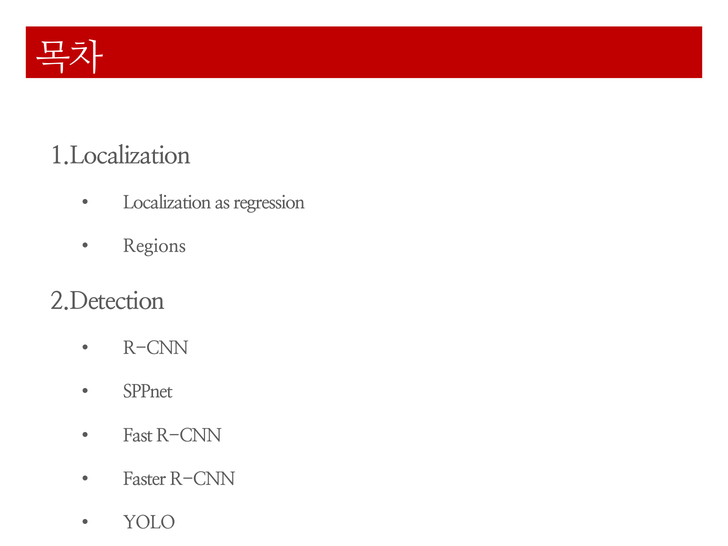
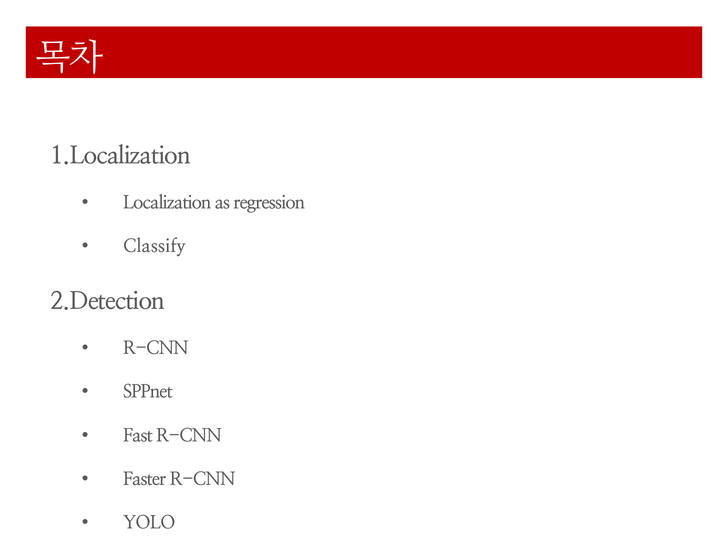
Regions: Regions -> Classify (154, 246)
